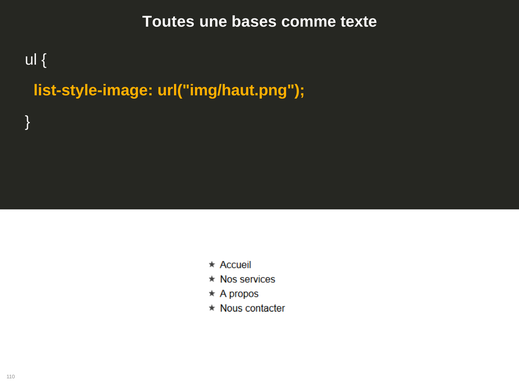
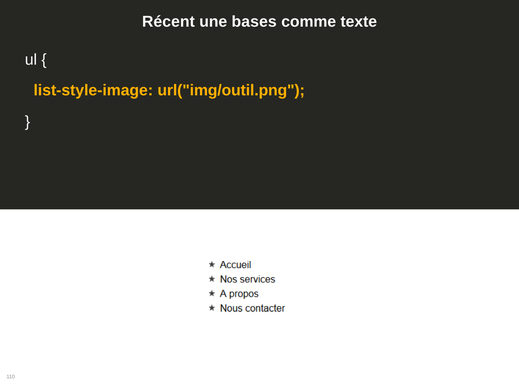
Toutes: Toutes -> Récent (168, 22)
url("img/haut.png: url("img/haut.png -> url("img/outil.png (231, 90)
